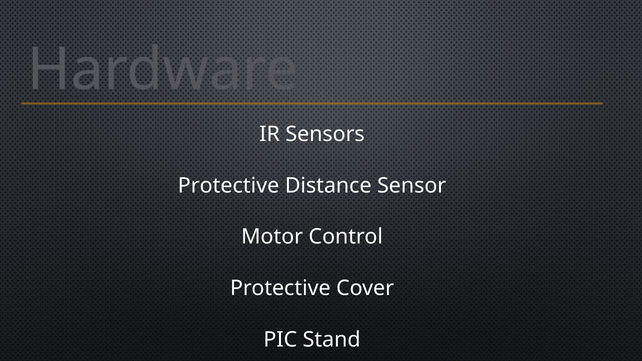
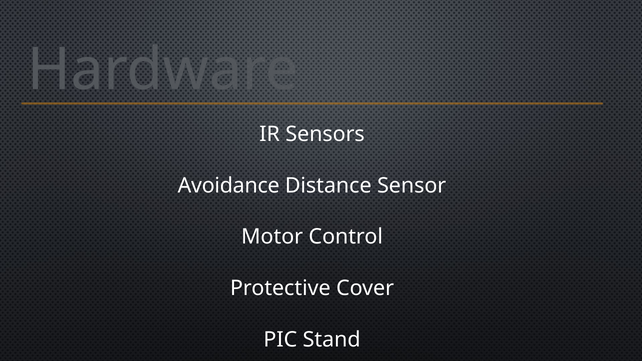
Protective: Protective -> Avoidance (229, 186)
